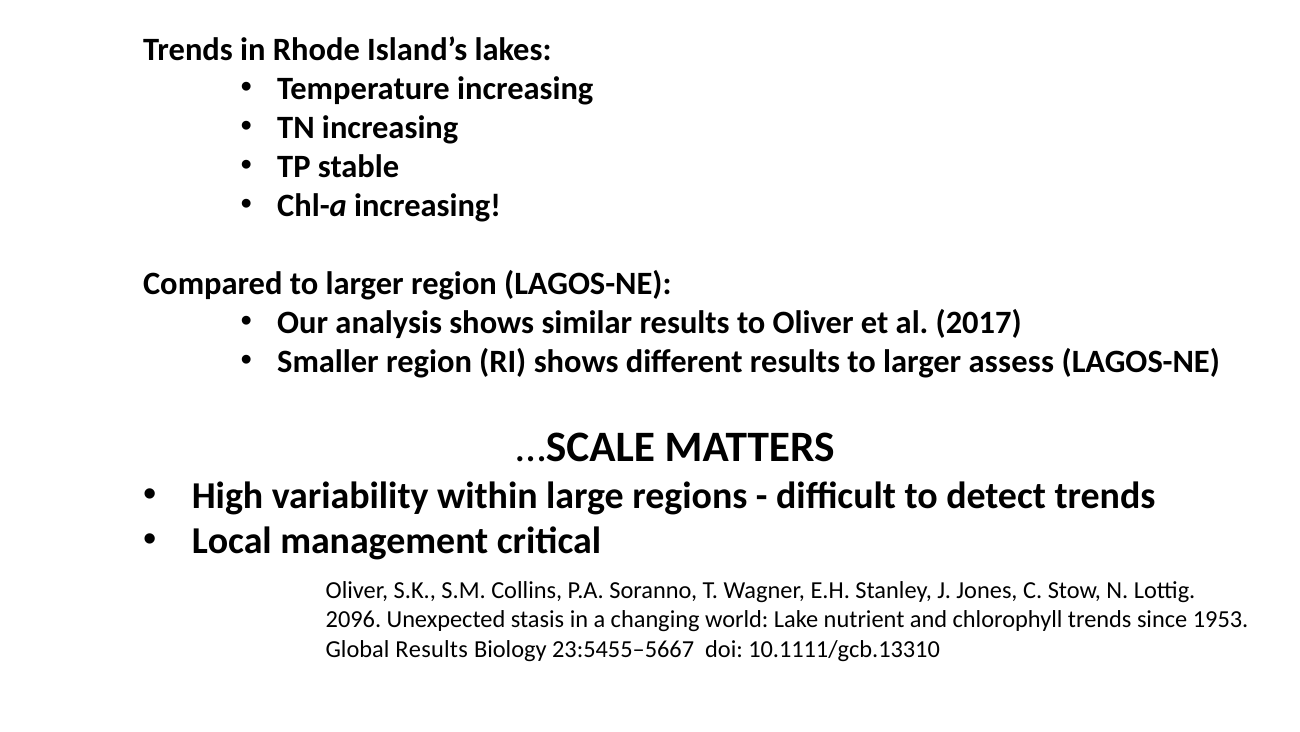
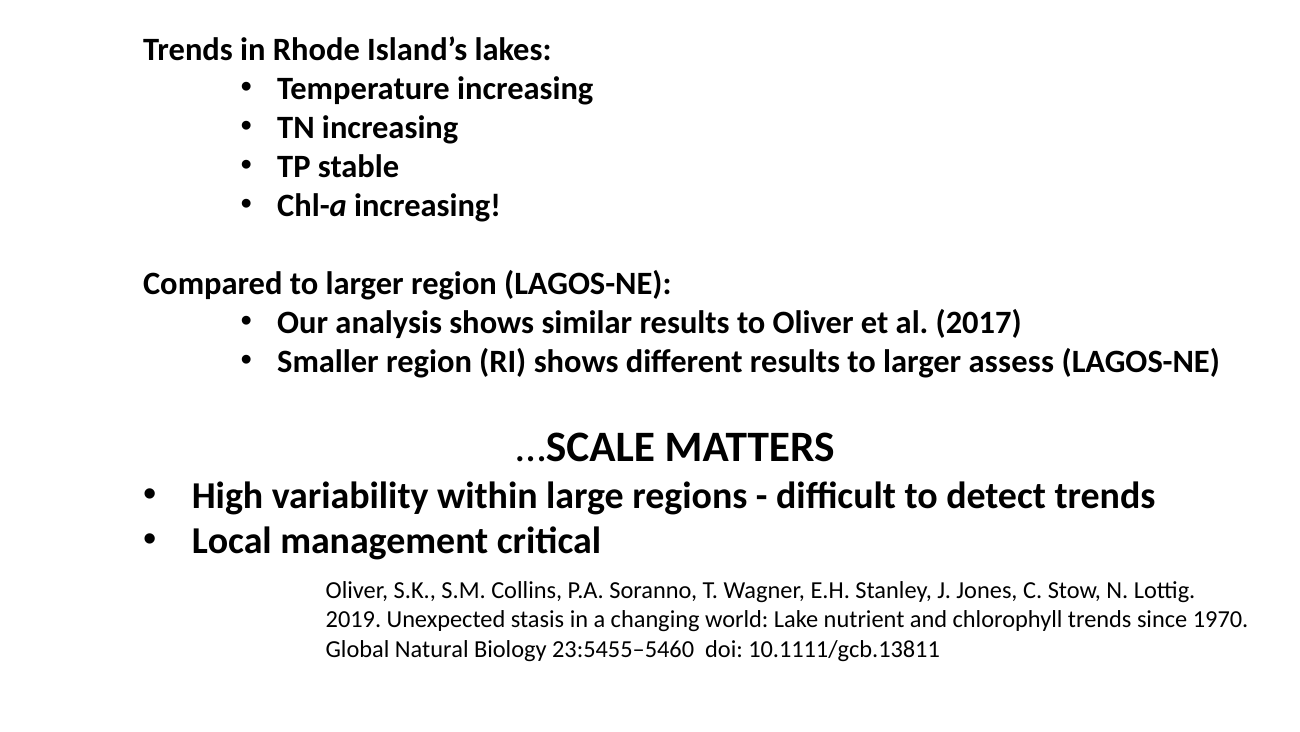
2096: 2096 -> 2019 (353, 619)
1953: 1953 -> 1970 (1221, 619)
Global Results: Results -> Natural (432, 648)
23:5455–5667: 23:5455–5667 -> 23:5455–5460 (623, 648)
10.1111/gcb.13310: 10.1111/gcb.13310 -> 10.1111/gcb.13811 (844, 648)
